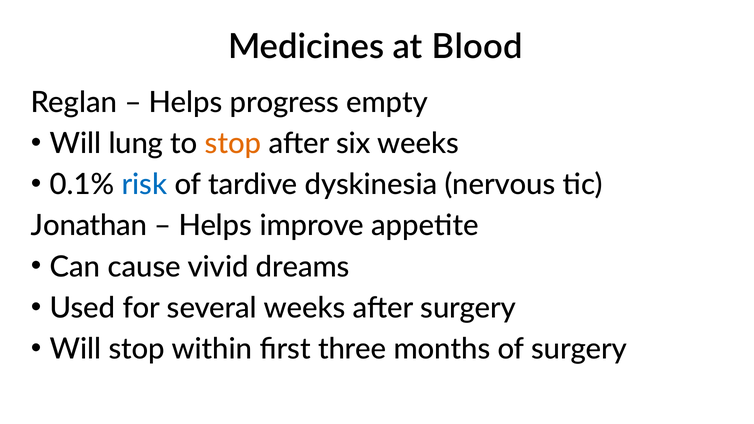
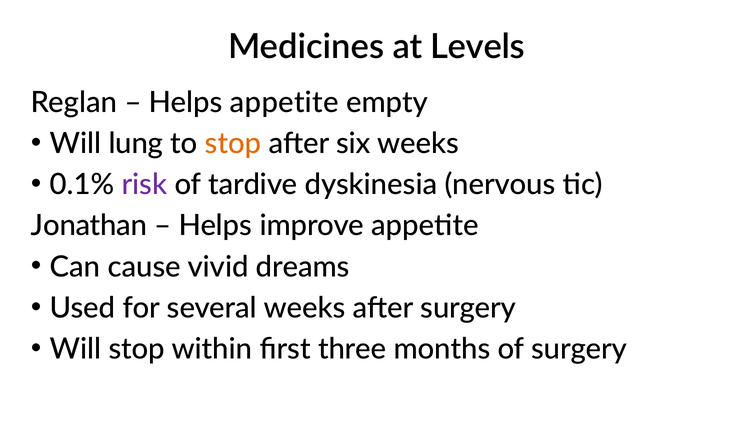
Blood: Blood -> Levels (478, 47)
Helps progress: progress -> appetite (284, 103)
risk colour: blue -> purple (144, 185)
